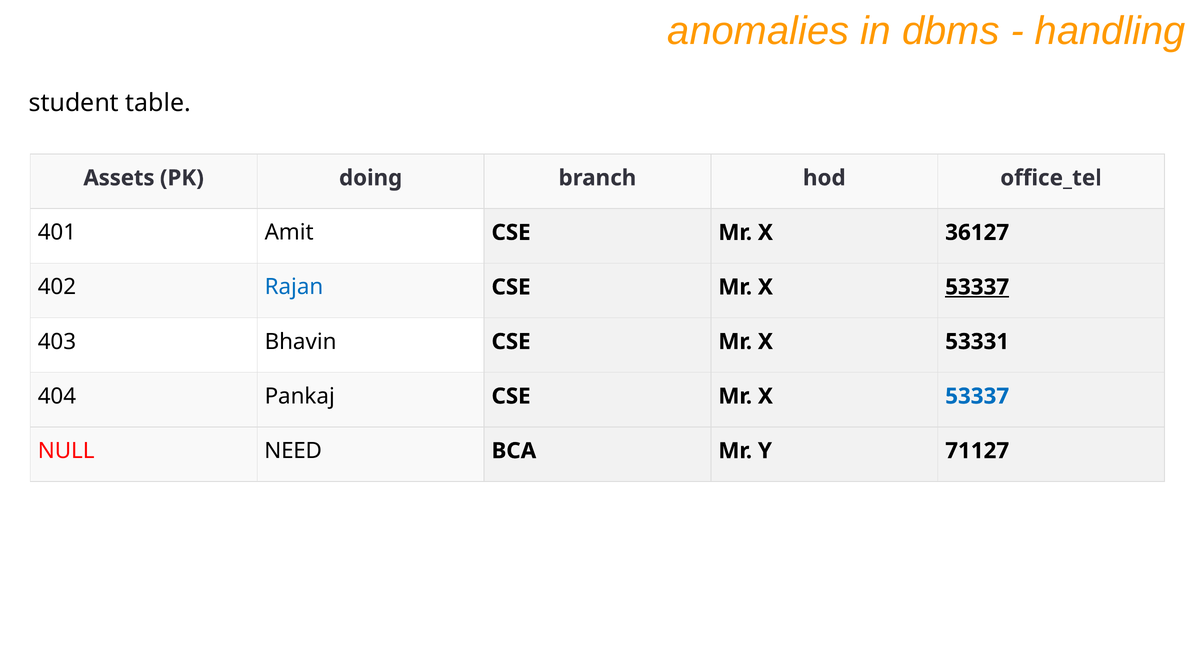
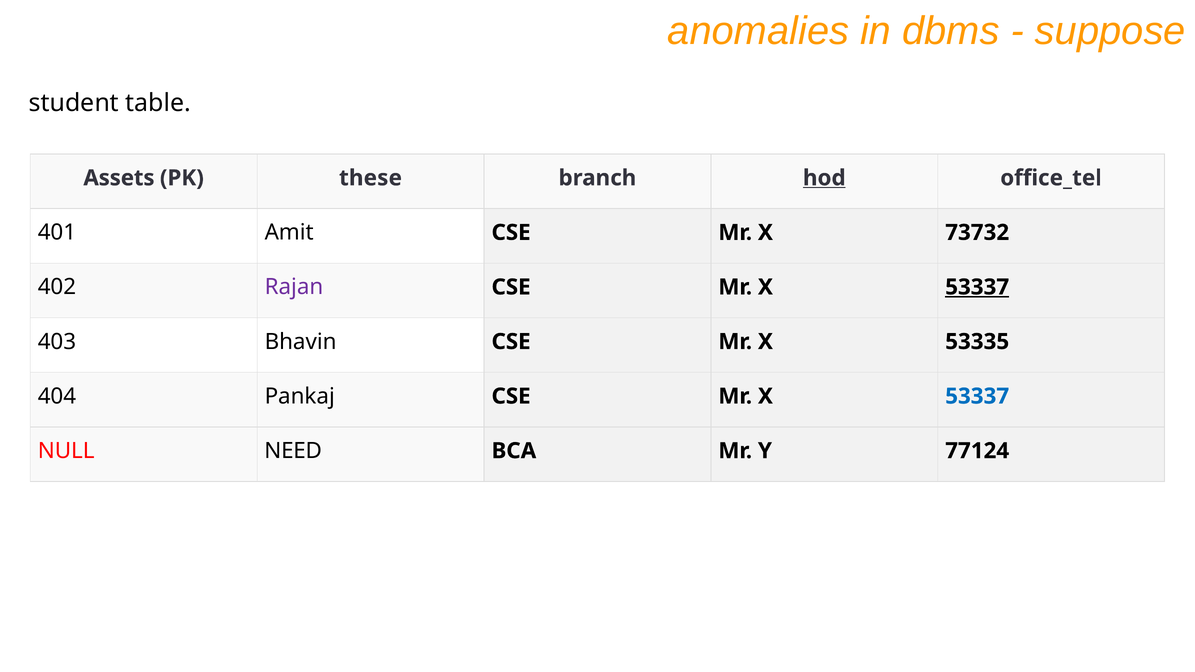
handling: handling -> suppose (1110, 31)
doing: doing -> these (370, 178)
hod underline: none -> present (824, 178)
36127: 36127 -> 73732 (977, 233)
Rajan colour: blue -> purple (294, 287)
53331: 53331 -> 53335 (977, 342)
71127: 71127 -> 77124 (977, 451)
